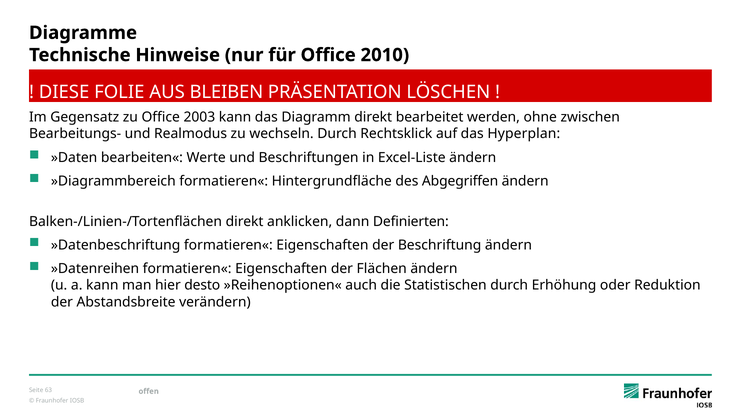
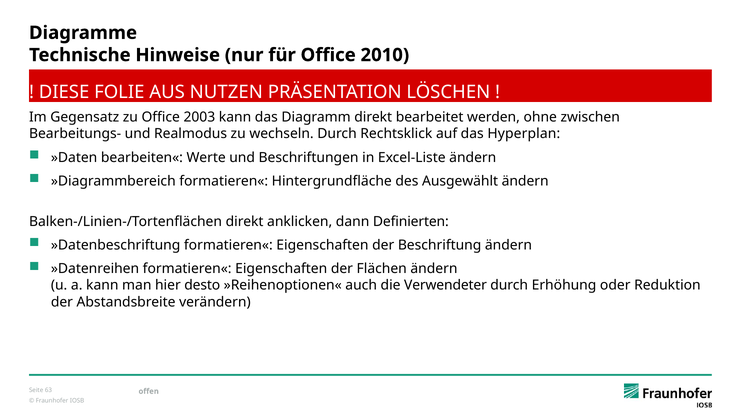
BLEIBEN: BLEIBEN -> NUTZEN (226, 92)
Abgegriffen: Abgegriffen -> Ausgewählt (460, 181)
Statistischen: Statistischen -> Verwendeter (446, 285)
